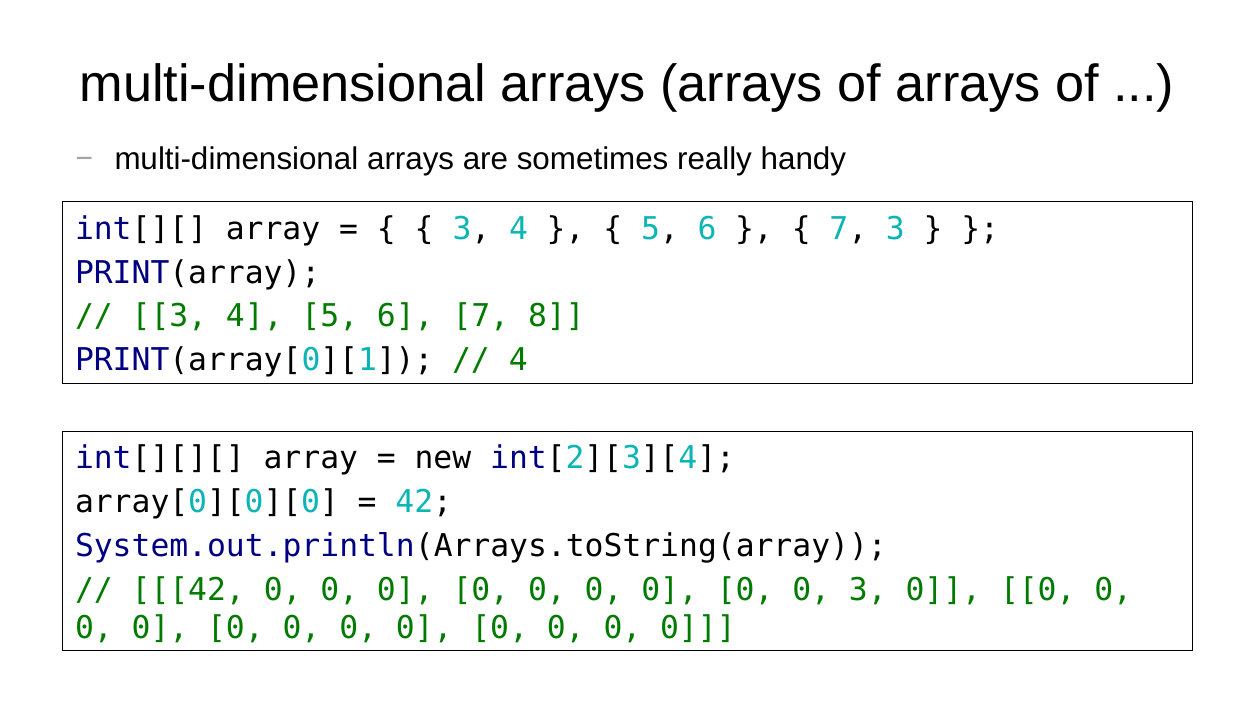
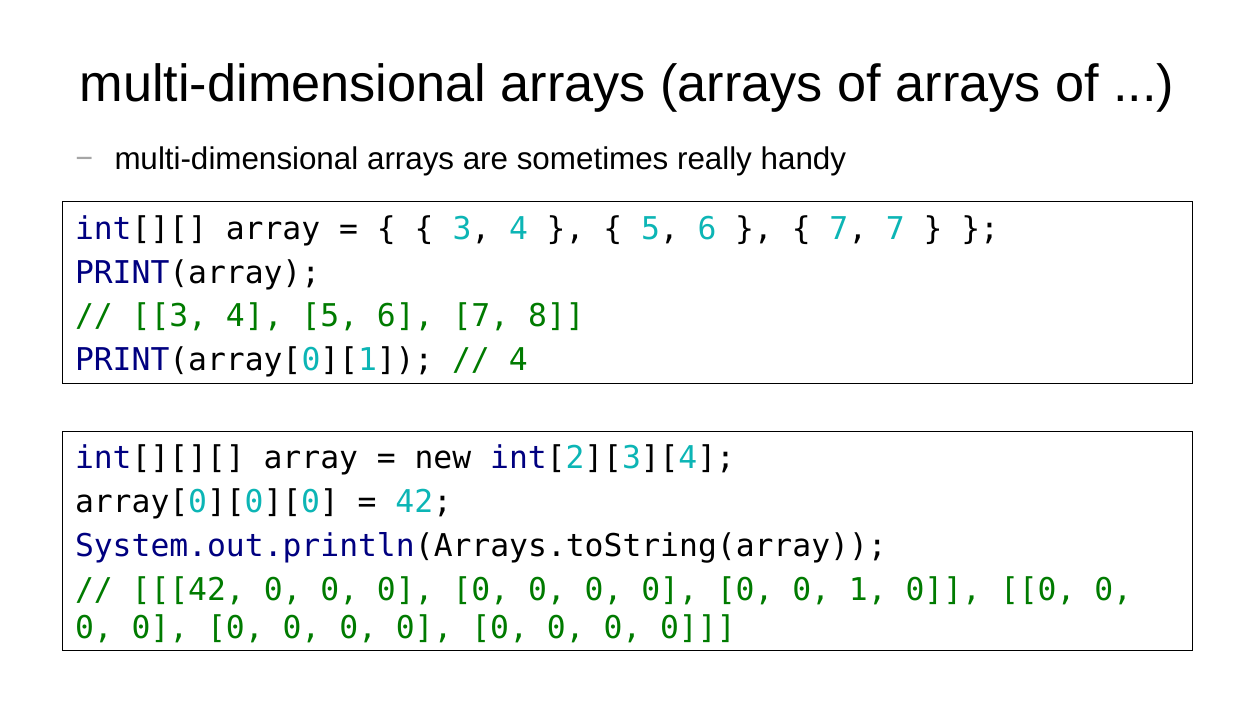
7 3: 3 -> 7 (895, 229)
0 3: 3 -> 1 (868, 590)
